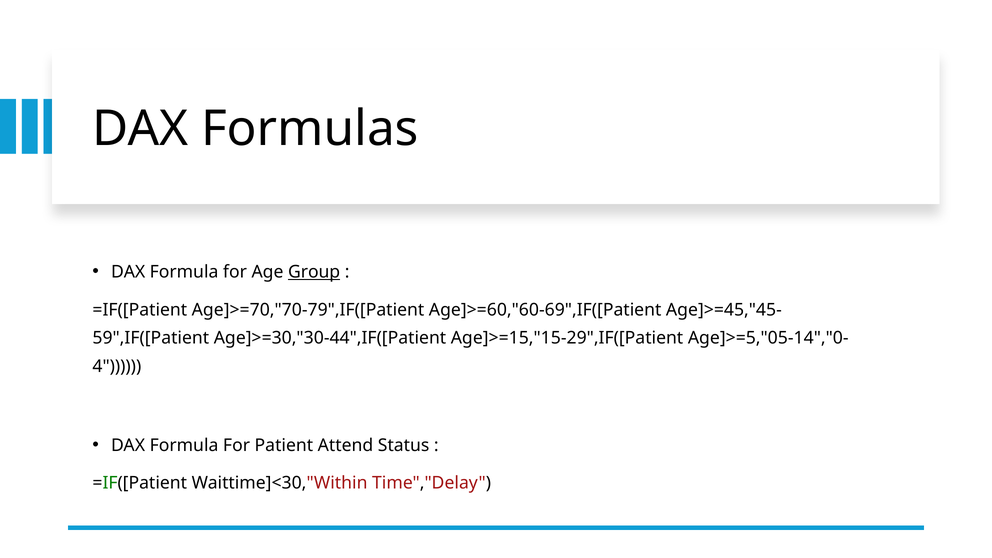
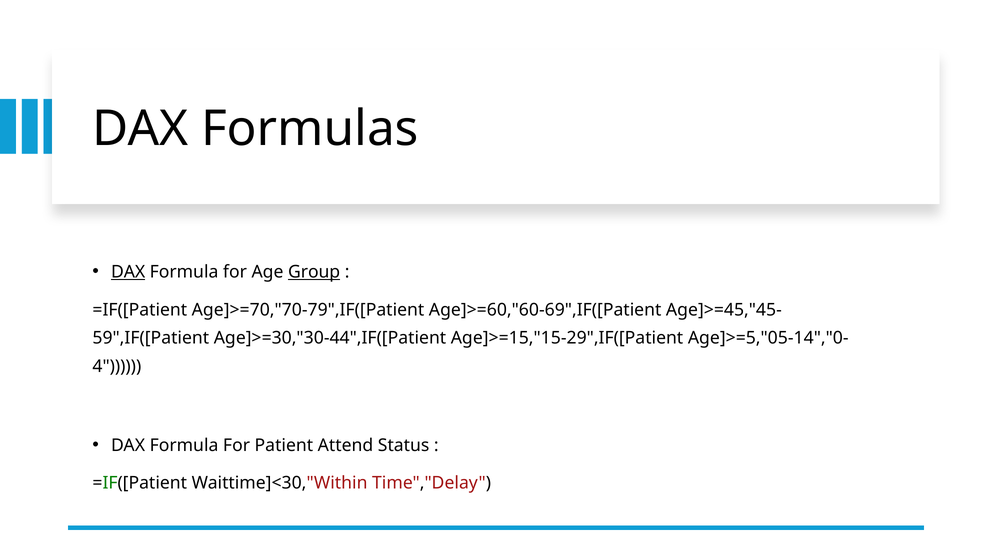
DAX underline: none -> present (128, 272)
